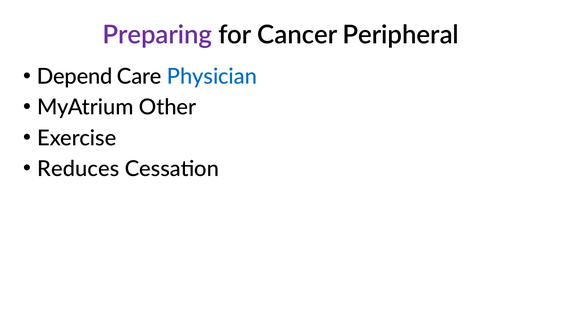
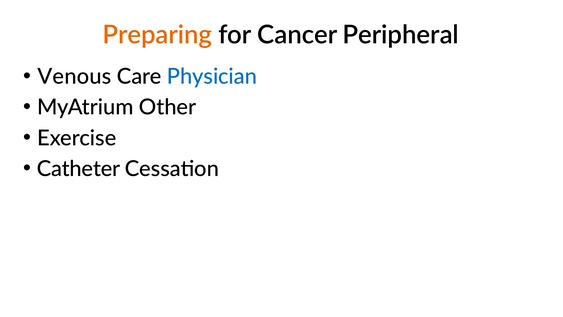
Preparing colour: purple -> orange (157, 35)
Depend: Depend -> Venous (74, 77)
Reduces: Reduces -> Catheter (78, 169)
